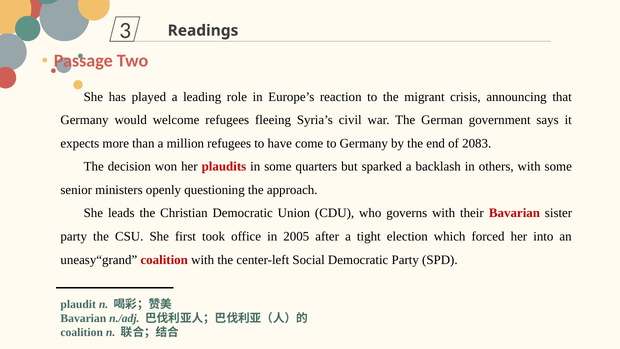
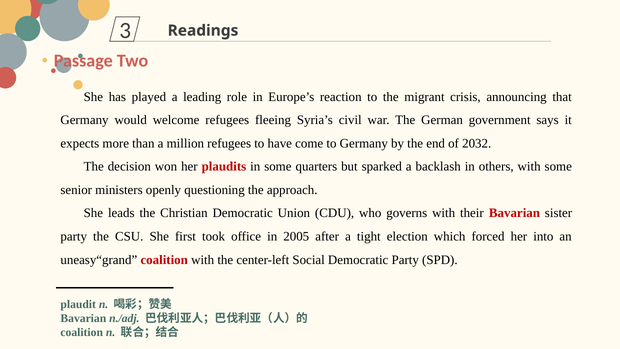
2083: 2083 -> 2032 (477, 143)
